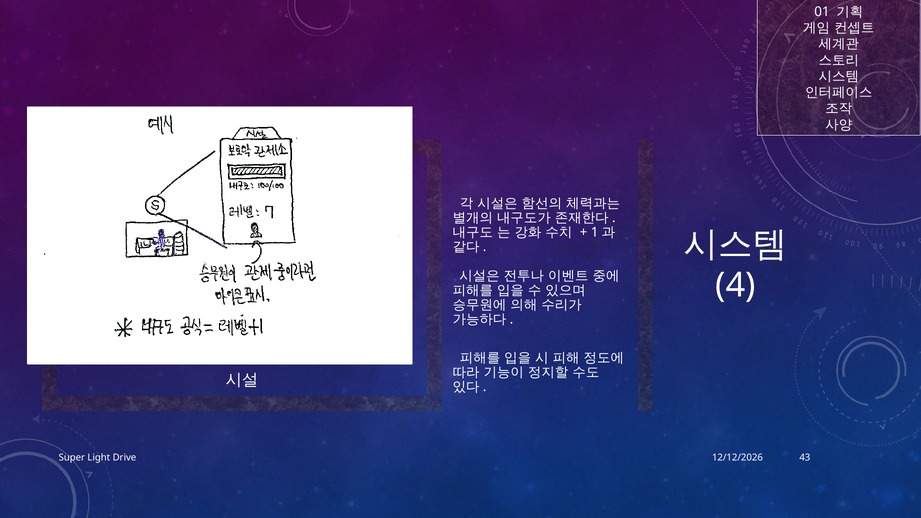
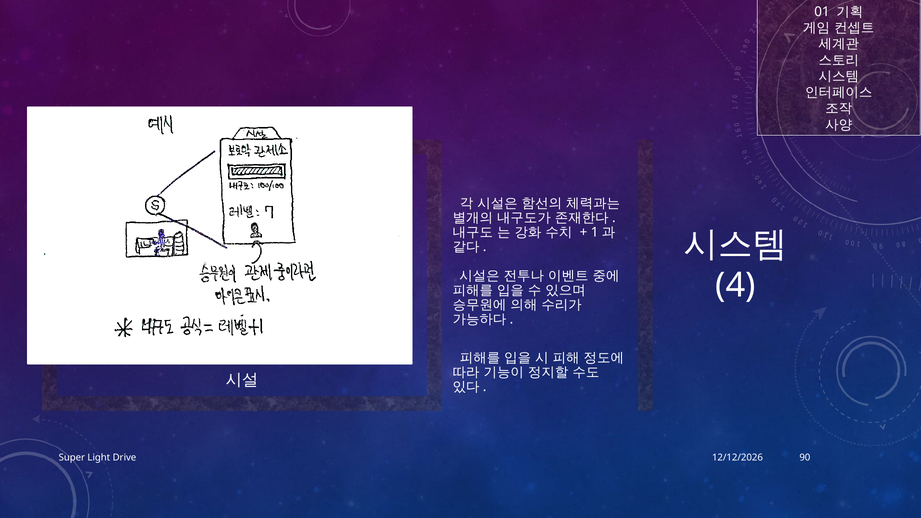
43: 43 -> 90 (805, 458)
